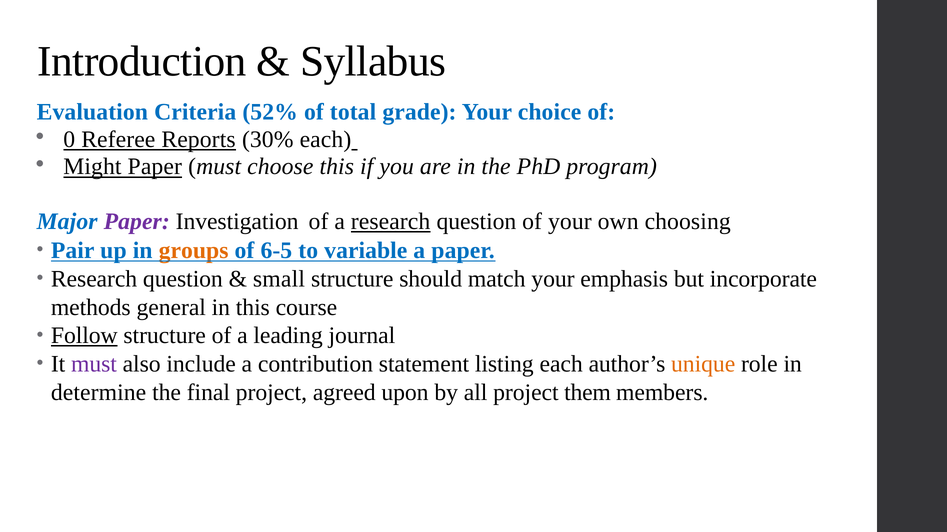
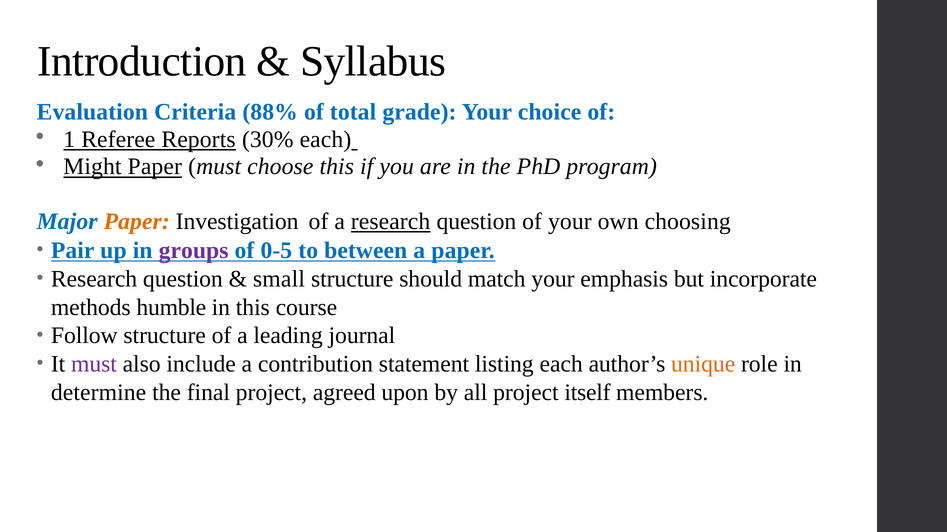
52%: 52% -> 88% (270, 112)
0: 0 -> 1 (69, 139)
Paper colour: purple -> orange (137, 222)
groups colour: orange -> purple (194, 251)
6-5: 6-5 -> 0-5 (276, 251)
variable: variable -> between (366, 251)
general: general -> humble (171, 308)
Follow underline: present -> none (84, 336)
them: them -> itself (588, 393)
